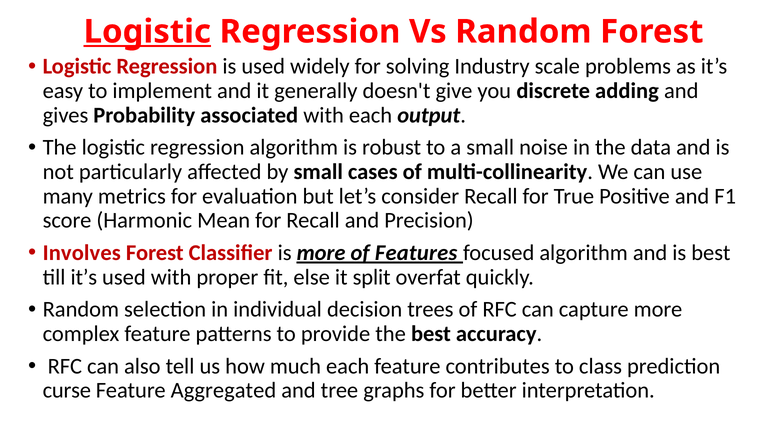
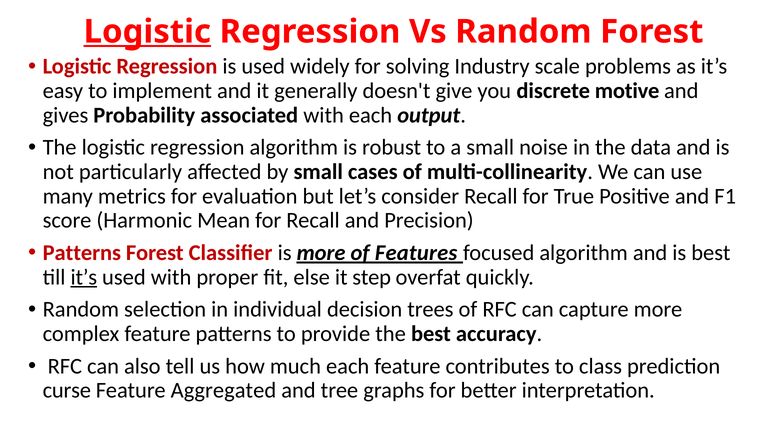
adding: adding -> motive (627, 91)
Involves: Involves -> Patterns (82, 253)
it’s underline: none -> present (84, 277)
split: split -> step (372, 277)
